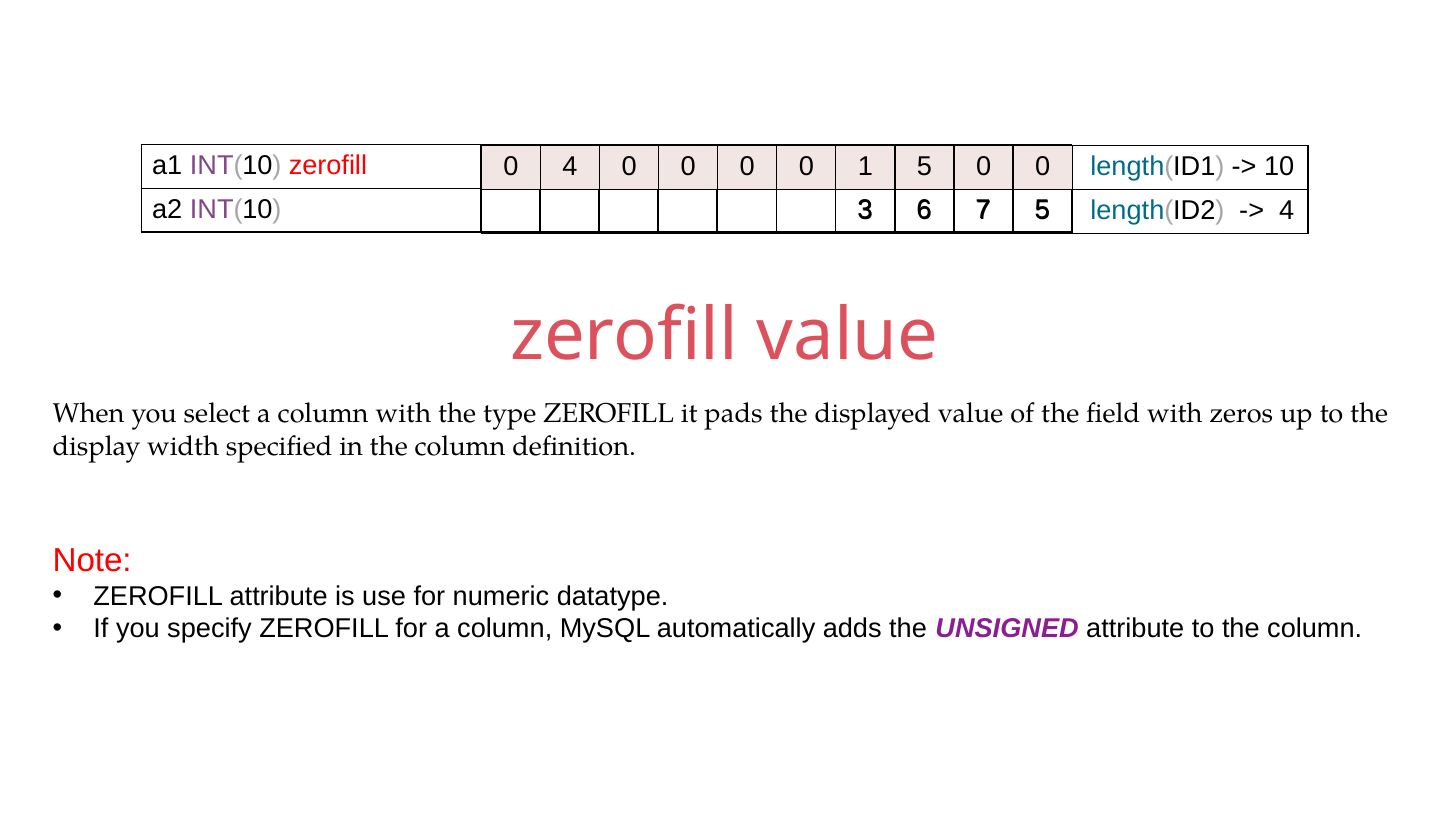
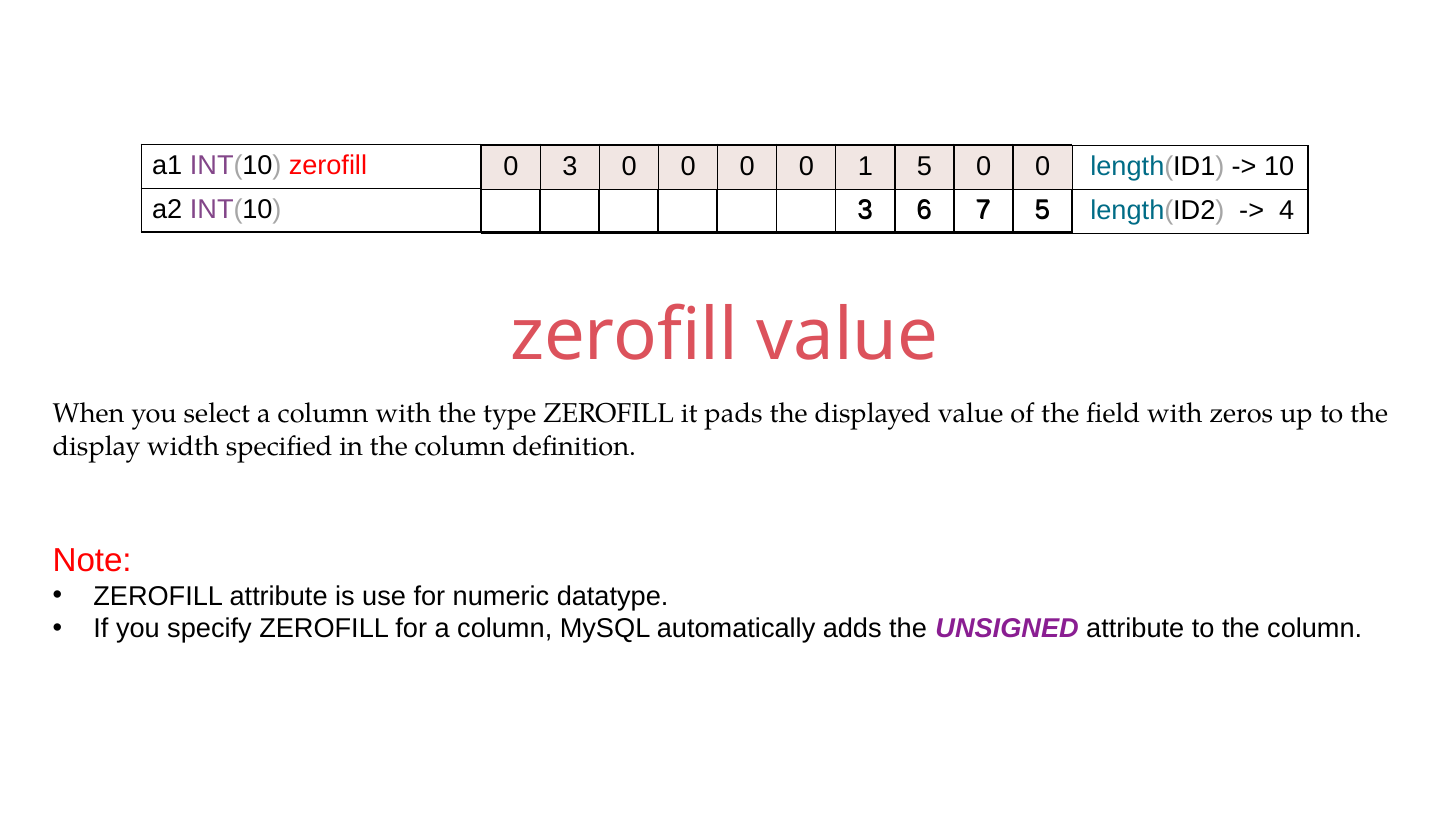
0 4: 4 -> 3 (570, 167)
